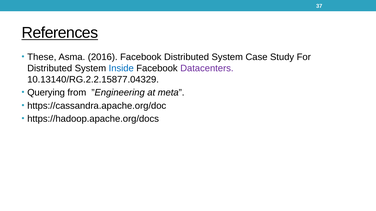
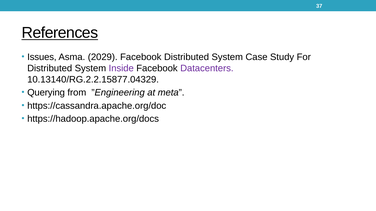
These: These -> Issues (42, 57)
2016: 2016 -> 2029 (103, 57)
Inside colour: blue -> purple (121, 68)
